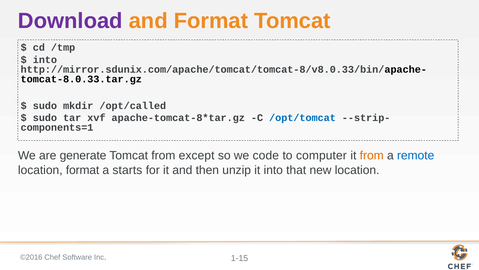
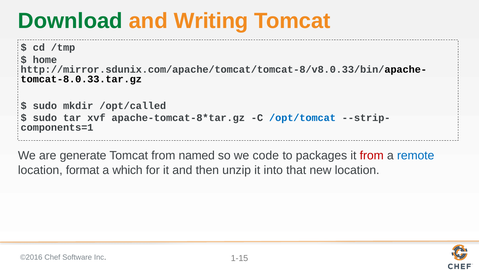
Download colour: purple -> green (70, 21)
and Format: Format -> Writing (211, 21)
into: into -> home (45, 60)
except: except -> named (197, 155)
computer: computer -> packages (321, 155)
from colour: orange -> red (372, 155)
starts: starts -> which (128, 170)
